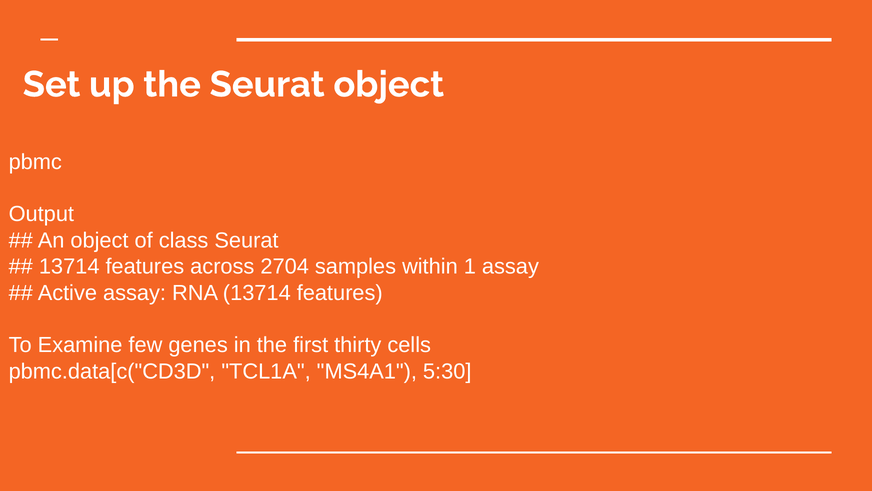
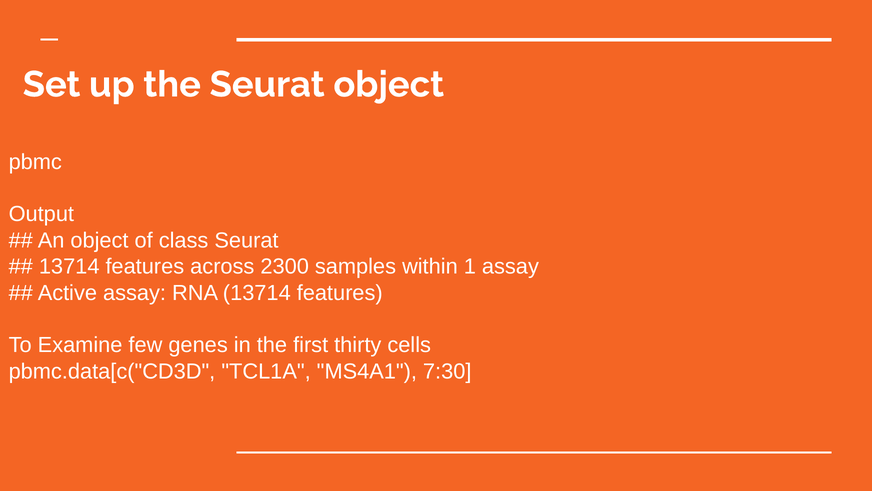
2704: 2704 -> 2300 (285, 266)
5:30: 5:30 -> 7:30 (447, 371)
